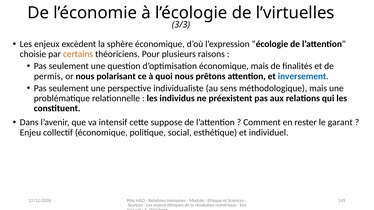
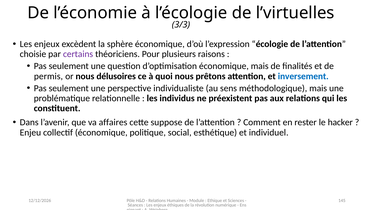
certains colour: orange -> purple (78, 54)
polarisant: polarisant -> délusoires (116, 76)
intensif: intensif -> affaires (113, 123)
garant: garant -> hacker (340, 123)
